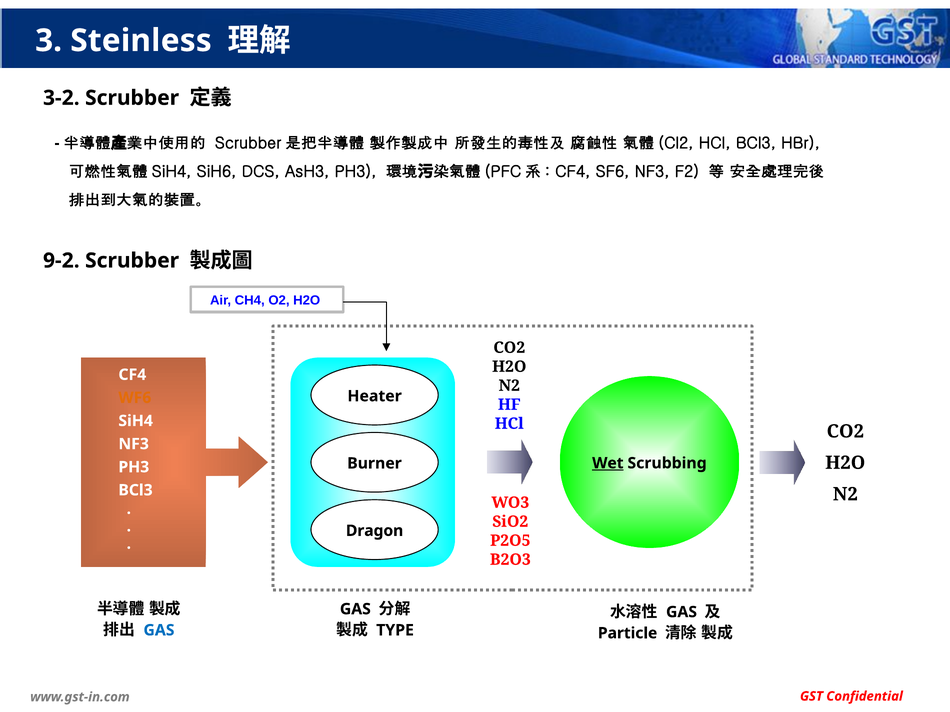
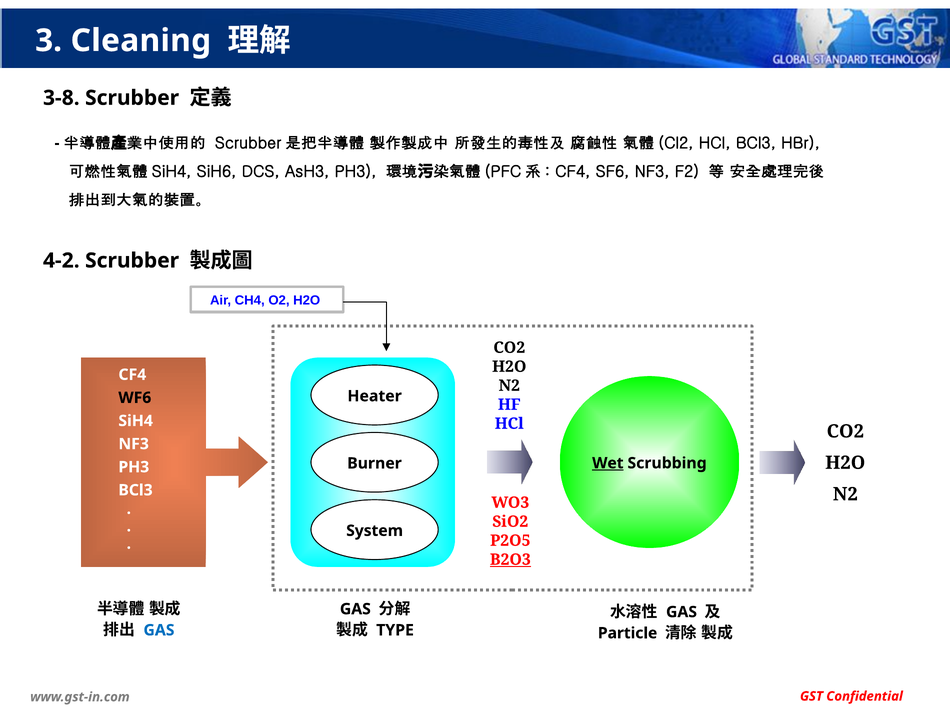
Steinless: Steinless -> Cleaning (141, 41)
3-2: 3-2 -> 3-8 (61, 98)
9-2: 9-2 -> 4-2 (61, 261)
WF6 colour: orange -> black (135, 398)
Dragon: Dragon -> System (375, 531)
B2O3 underline: none -> present (510, 560)
